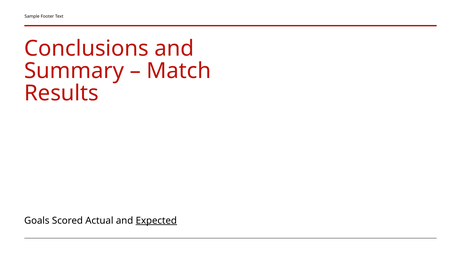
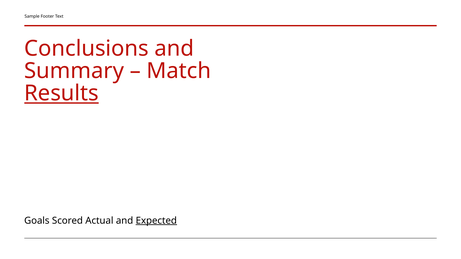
Results underline: none -> present (62, 93)
